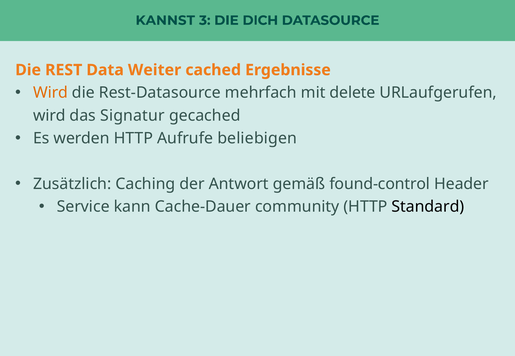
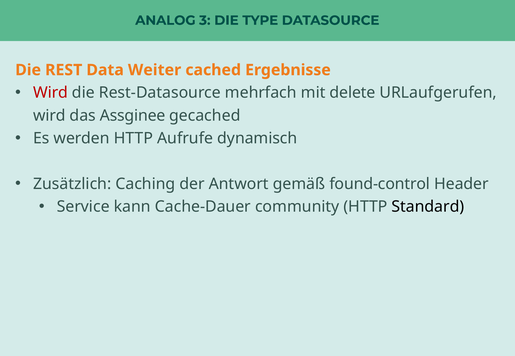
KANNST: KANNST -> ANALOG (165, 20)
DICH: DICH -> TYPE (260, 20)
Wird colour: orange -> red (50, 93)
Signatur: Signatur -> Assginee (133, 116)
beliebigen: beliebigen -> dynamisch (257, 139)
